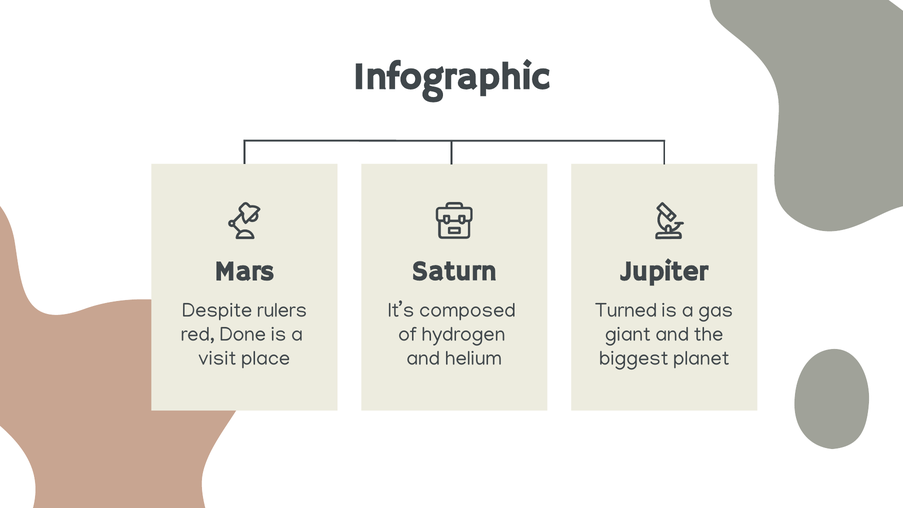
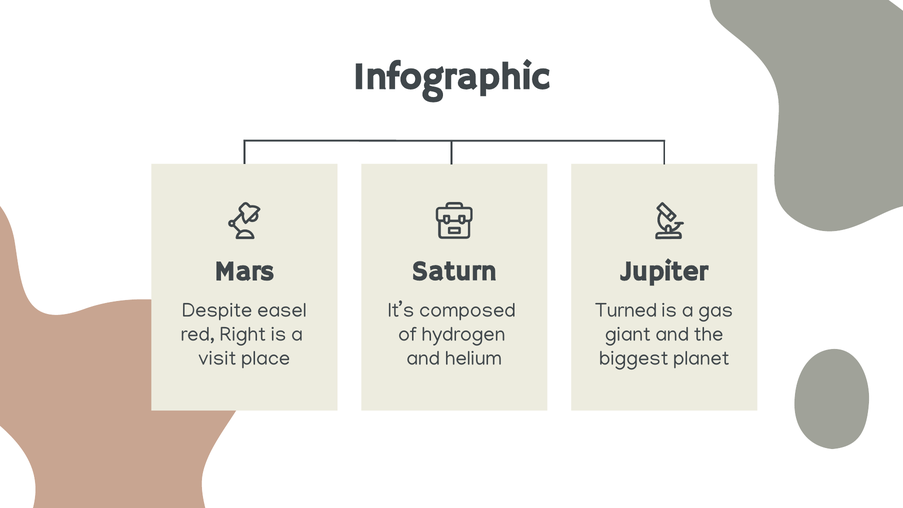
rulers: rulers -> easel (282, 310)
Done: Done -> Right (243, 334)
